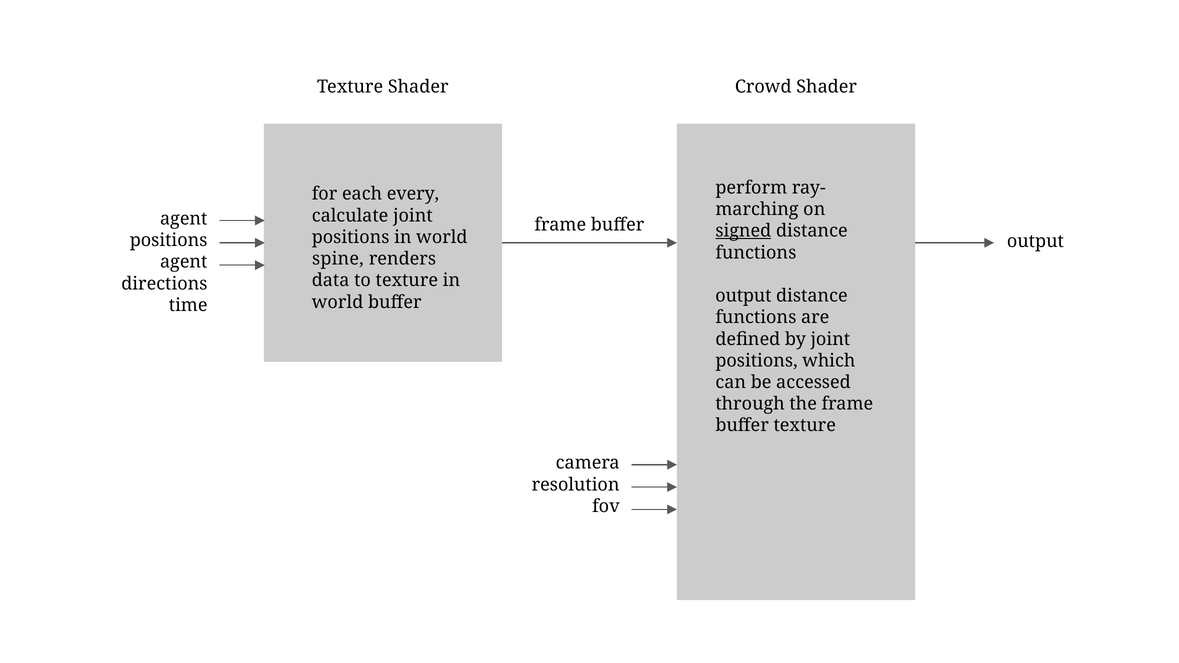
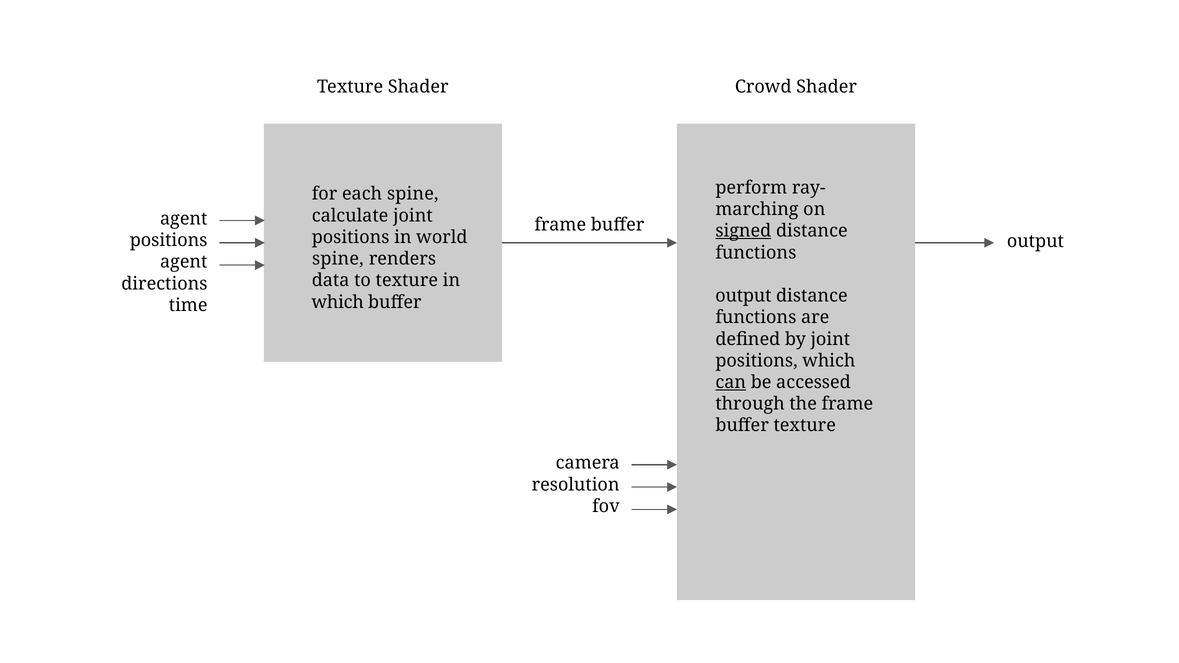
each every: every -> spine (413, 194)
world: world -> which (338, 302)
can underline: none -> present (731, 382)
